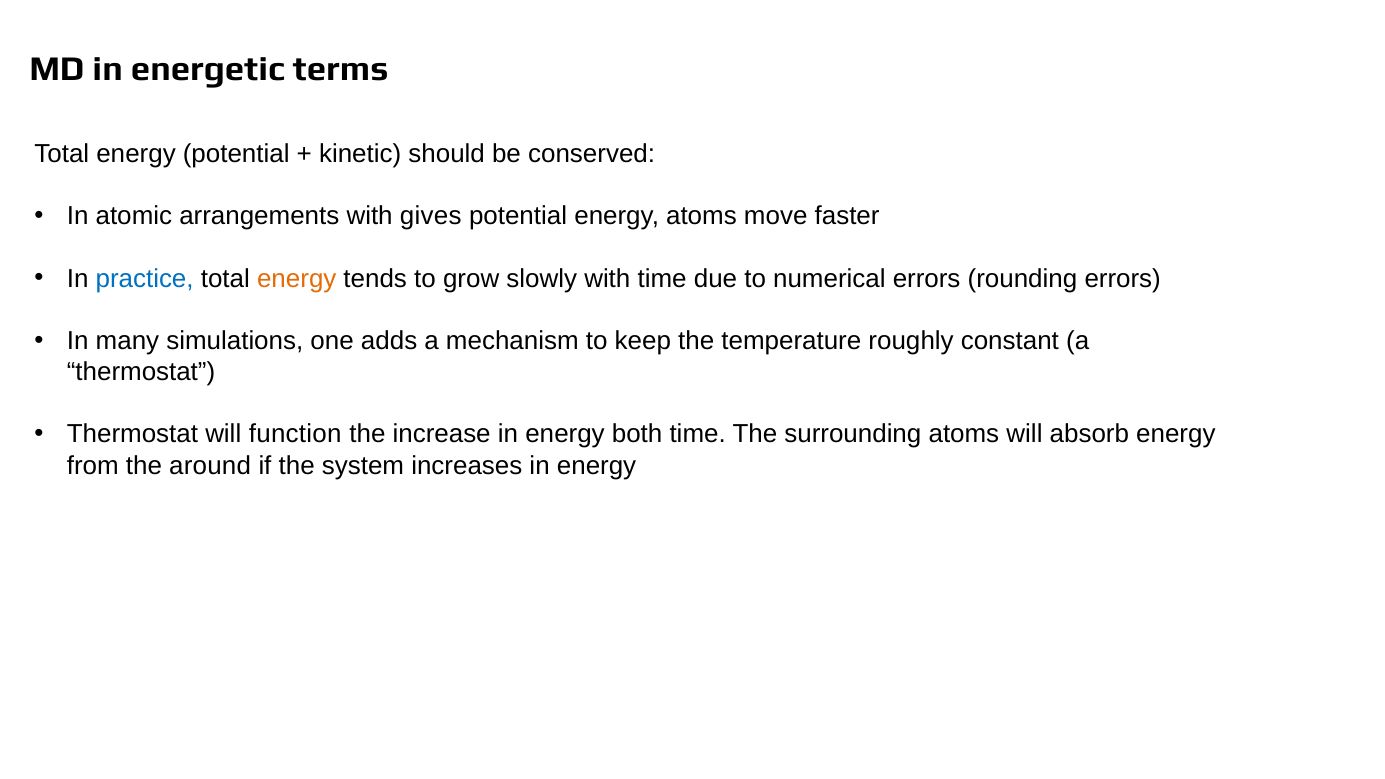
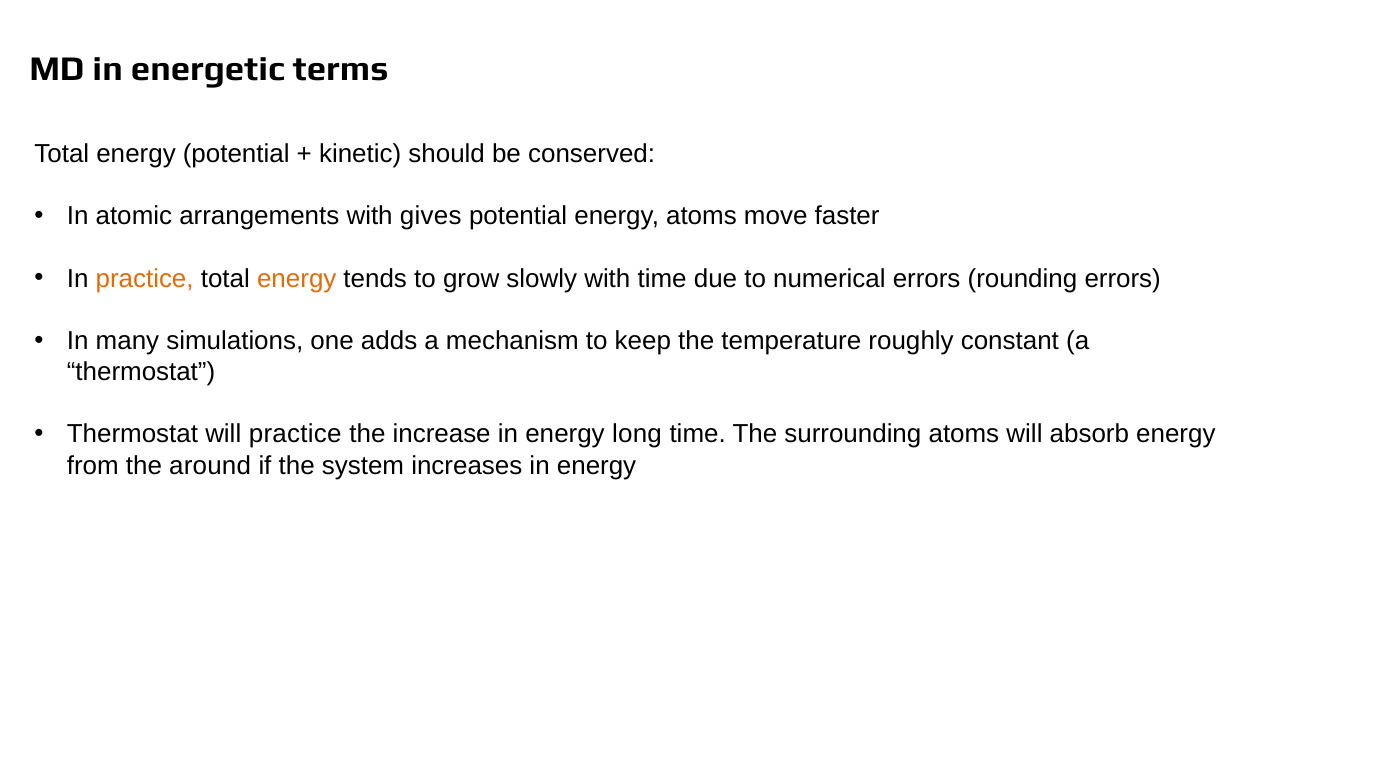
practice colour: blue -> orange (145, 279)
will function: function -> practice (295, 434)
both: both -> long (637, 434)
